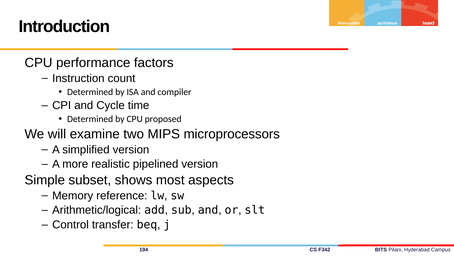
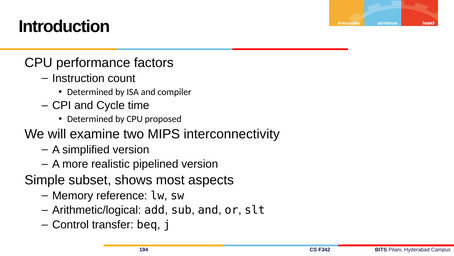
microprocessors: microprocessors -> interconnectivity (232, 134)
